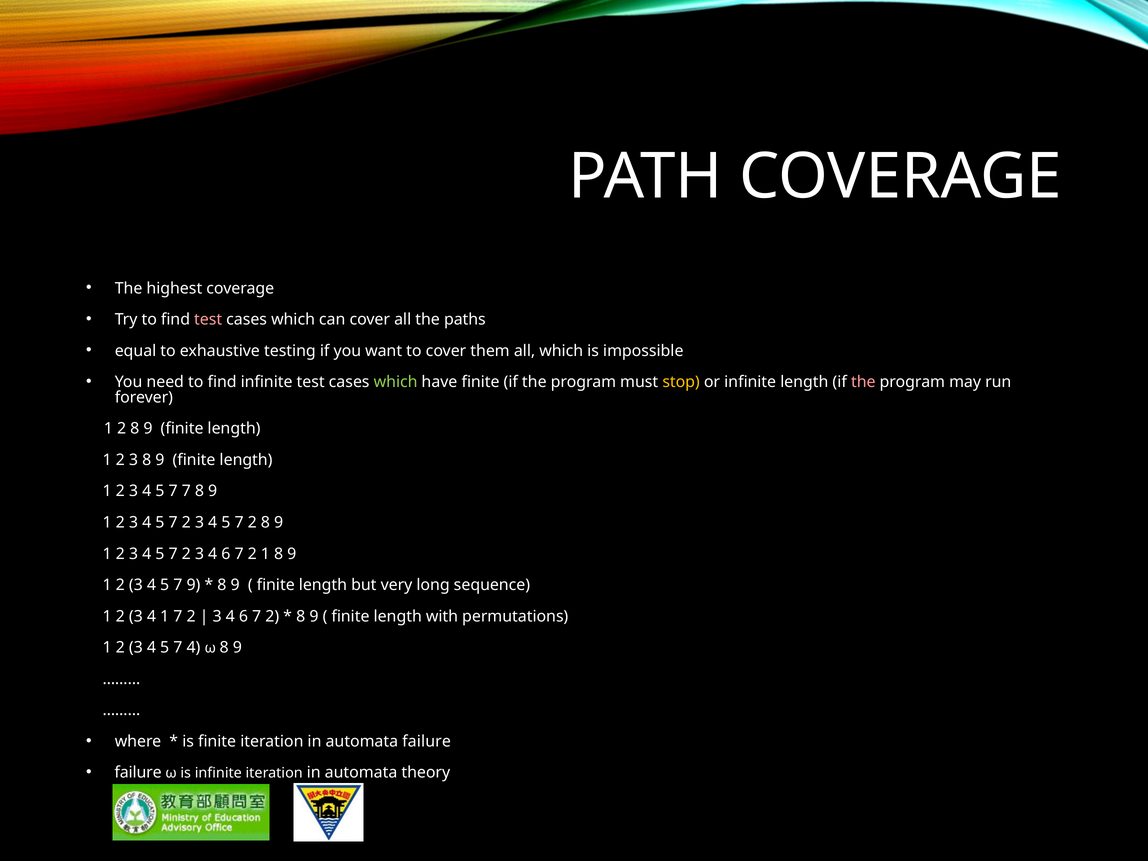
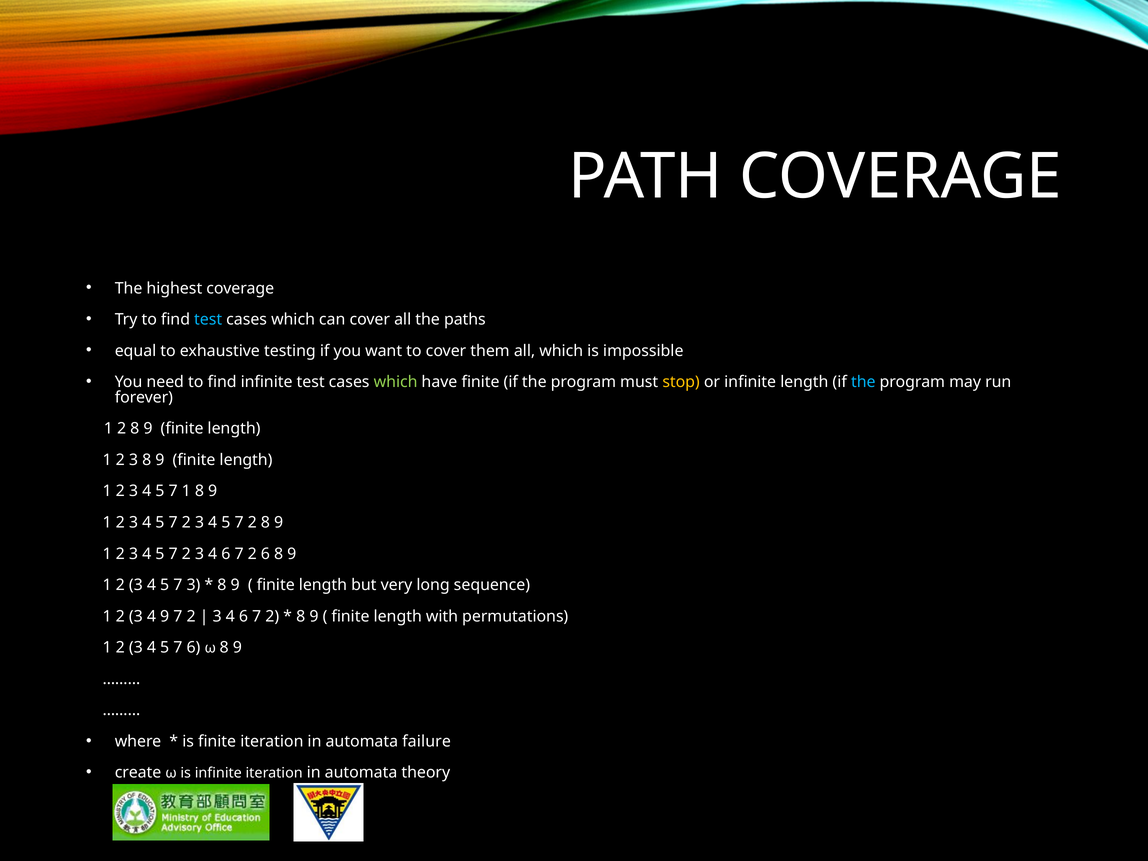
test colour: pink -> light blue (208, 320)
the colour: pink -> light blue (863, 382)
7 7: 7 -> 1 (186, 491)
2 1: 1 -> 6 (265, 554)
7 9: 9 -> 3 (193, 585)
4 1: 1 -> 9 (165, 616)
7 4: 4 -> 6 (193, 648)
failure: failure -> create (138, 773)
